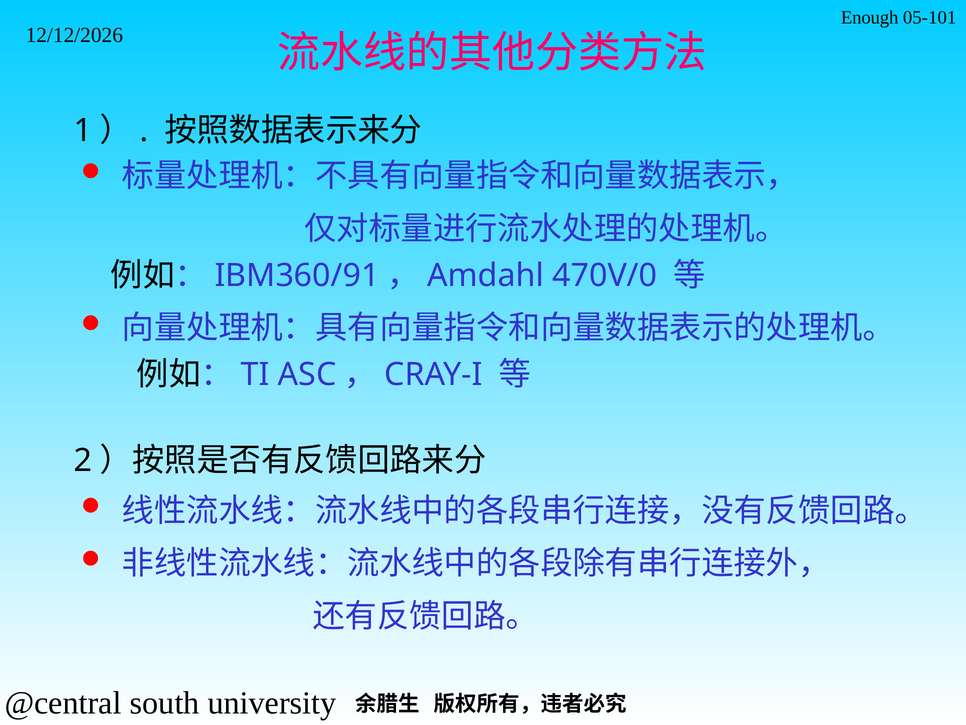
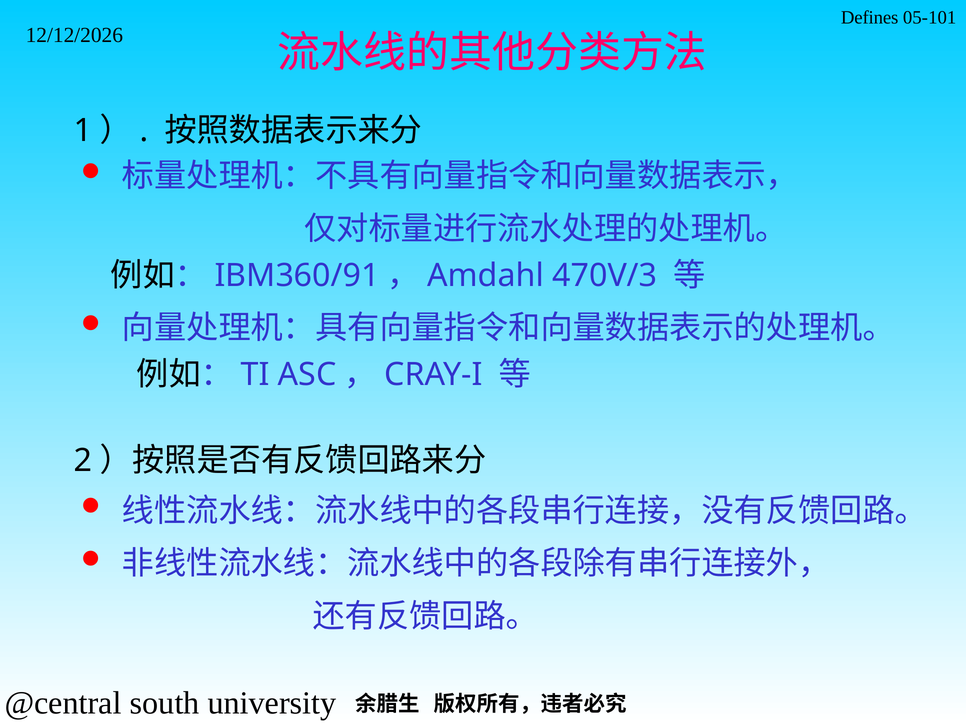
Enough: Enough -> Defines (870, 17)
470V/0: 470V/0 -> 470V/3 (605, 275)
